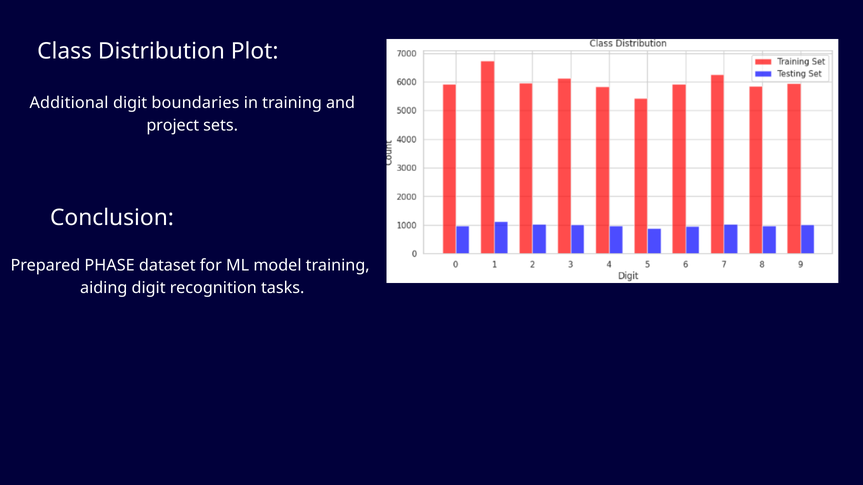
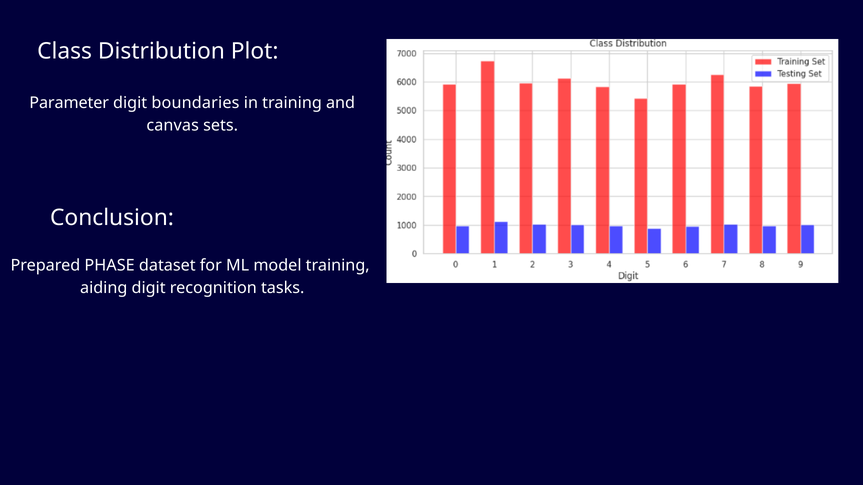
Additional: Additional -> Parameter (69, 103)
project: project -> canvas (173, 126)
